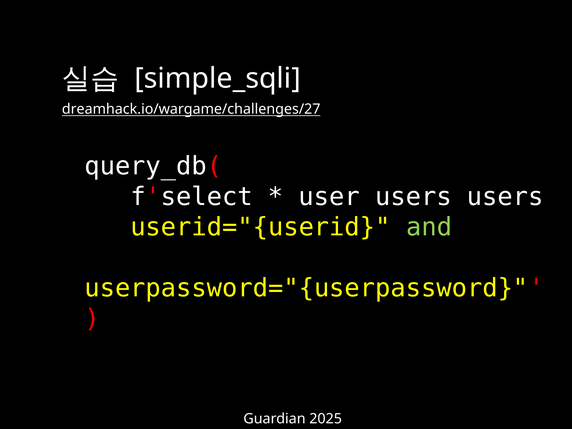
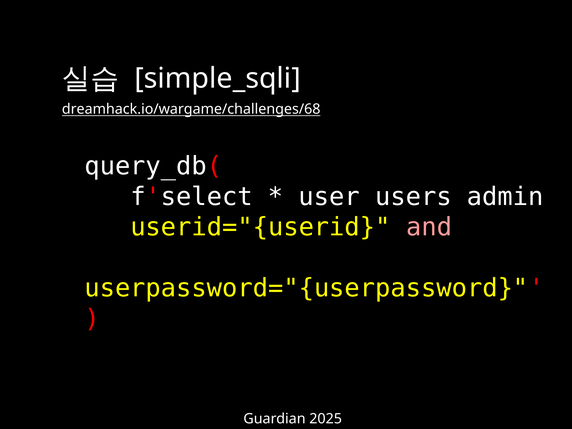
dreamhack.io/wargame/challenges/27: dreamhack.io/wargame/challenges/27 -> dreamhack.io/wargame/challenges/68 (191, 109)
users users: users -> admin (505, 197)
and colour: light green -> pink (429, 227)
